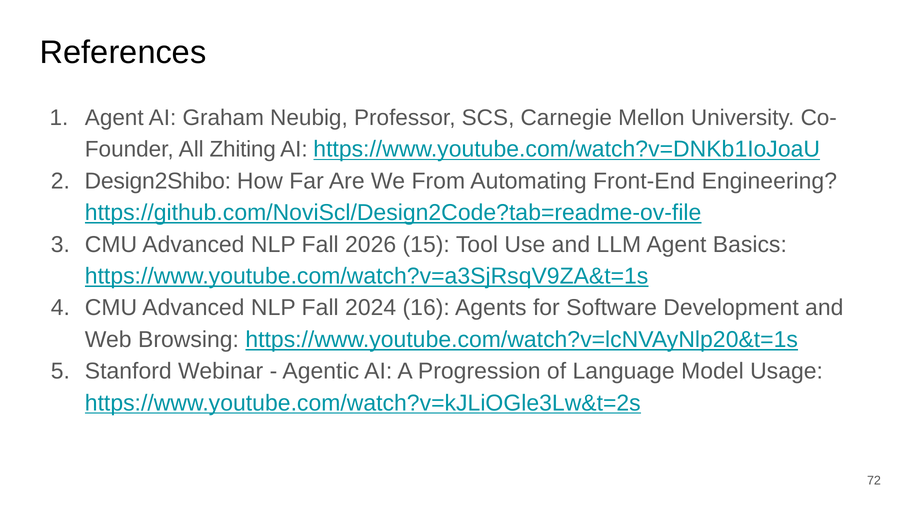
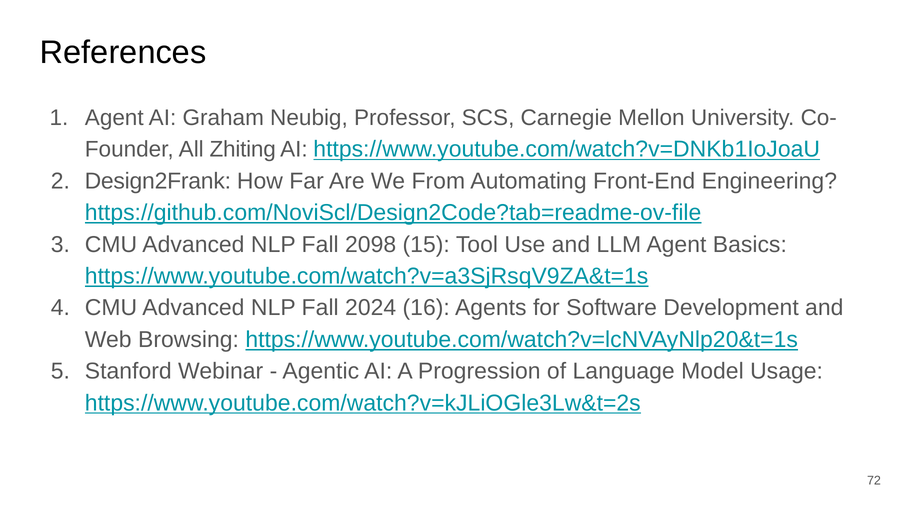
Design2Shibo: Design2Shibo -> Design2Frank (158, 181)
2026: 2026 -> 2098 (371, 244)
